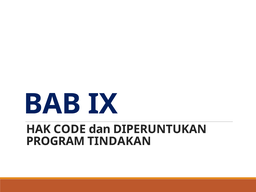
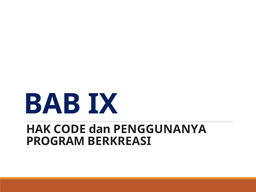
DIPERUNTUKAN: DIPERUNTUKAN -> PENGGUNANYA (160, 129)
TINDAKAN: TINDAKAN -> BERKREASI (119, 141)
